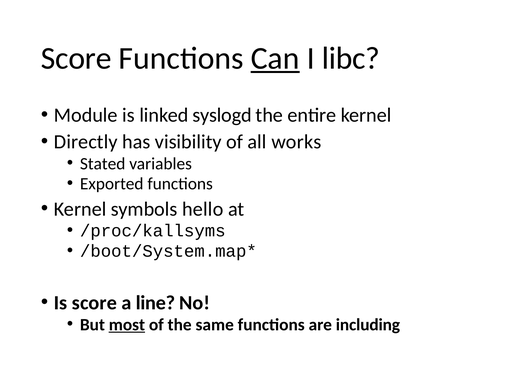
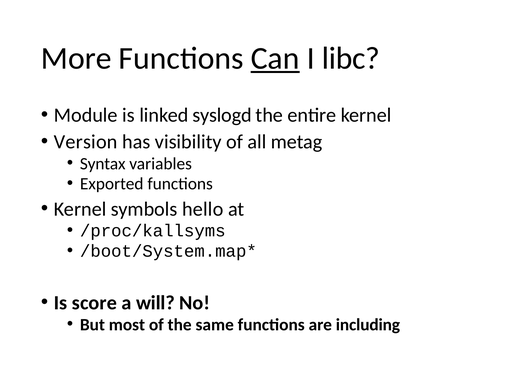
Score: Score -> More (76, 58)
Directly: Directly -> Version (86, 142)
works: works -> metag (297, 142)
Stated: Stated -> Syntax (103, 164)
line: line -> will (155, 303)
most underline: present -> none (127, 325)
